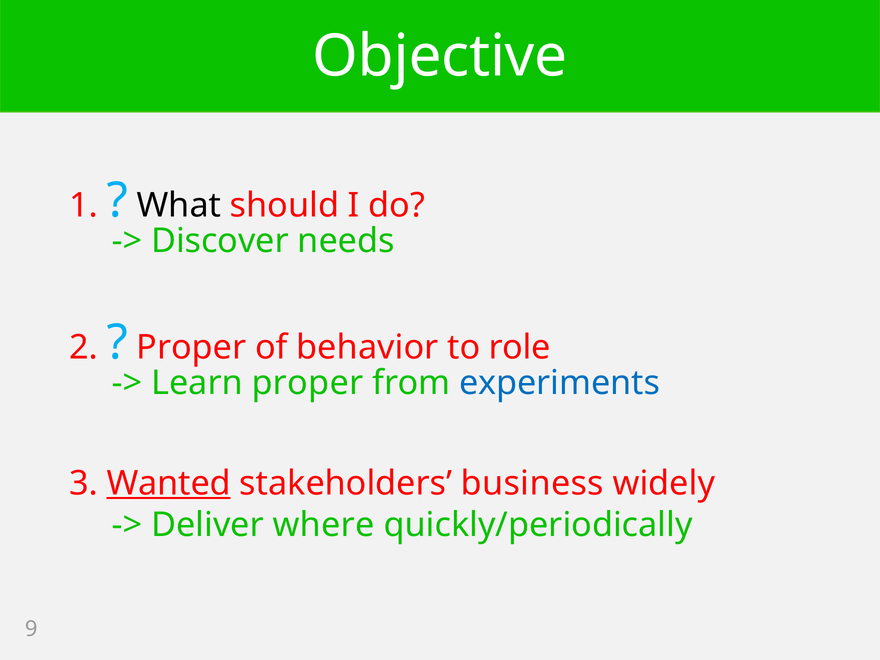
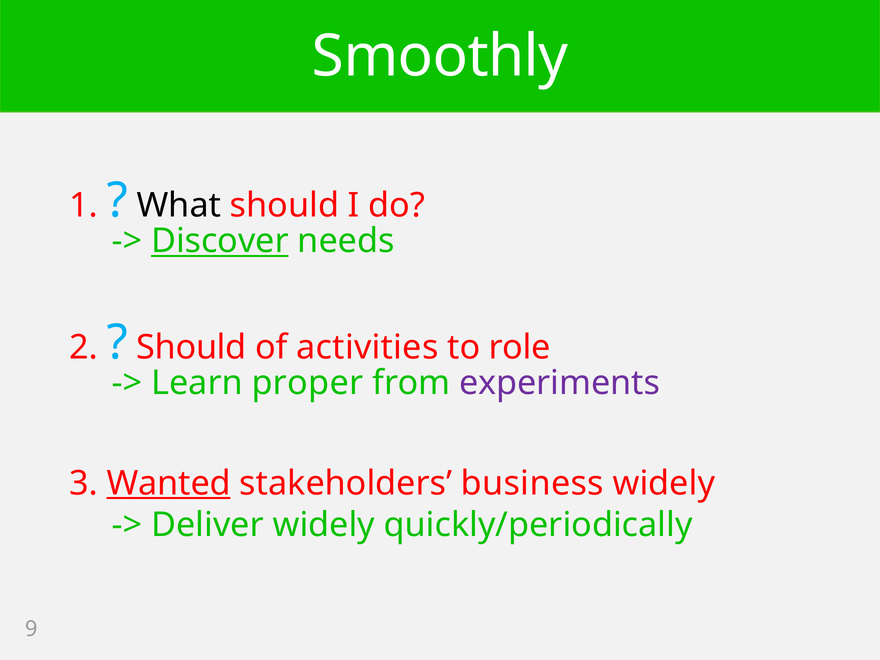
Objective: Objective -> Smoothly (440, 56)
Discover underline: none -> present (220, 241)
Proper: Proper -> Should (191, 347)
behavior: behavior -> activities (367, 347)
experiments colour: blue -> purple (560, 383)
Deliver where: where -> widely (324, 525)
